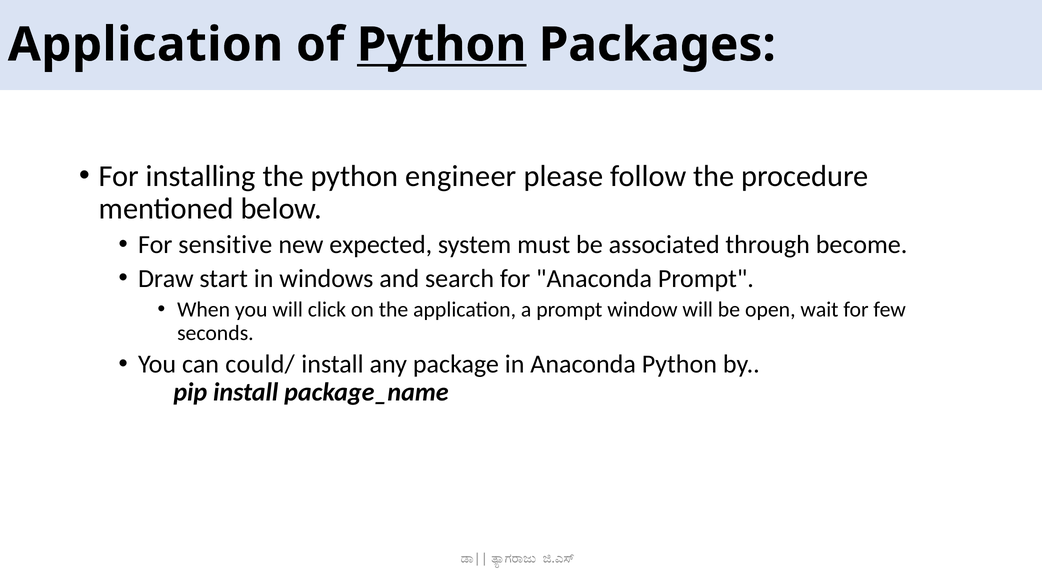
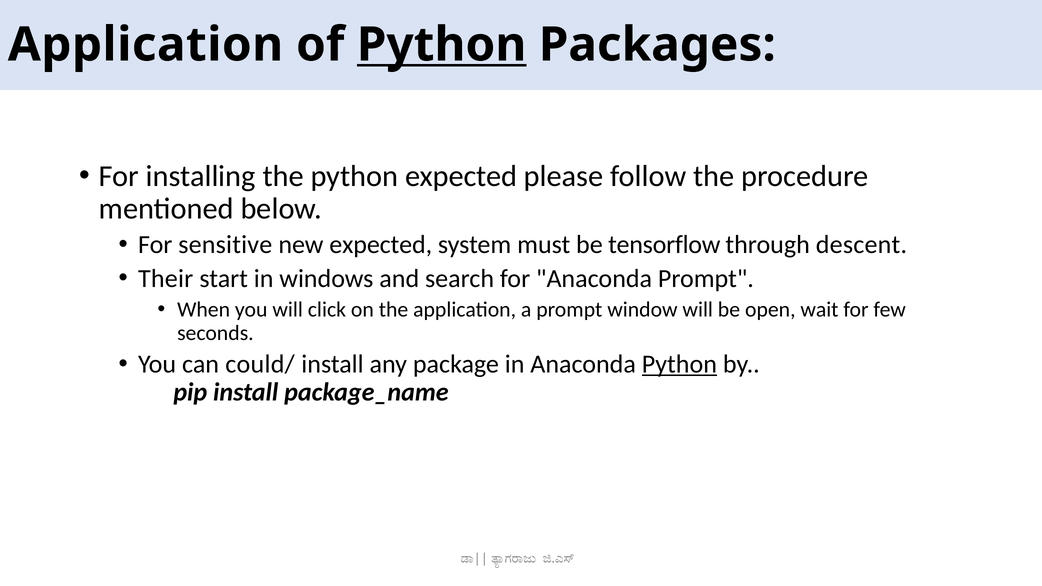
python engineer: engineer -> expected (461, 176)
associated: associated -> tensorflow (664, 245)
become: become -> descent (861, 245)
Draw: Draw -> Their (166, 278)
Python underline: none -> present (679, 364)
